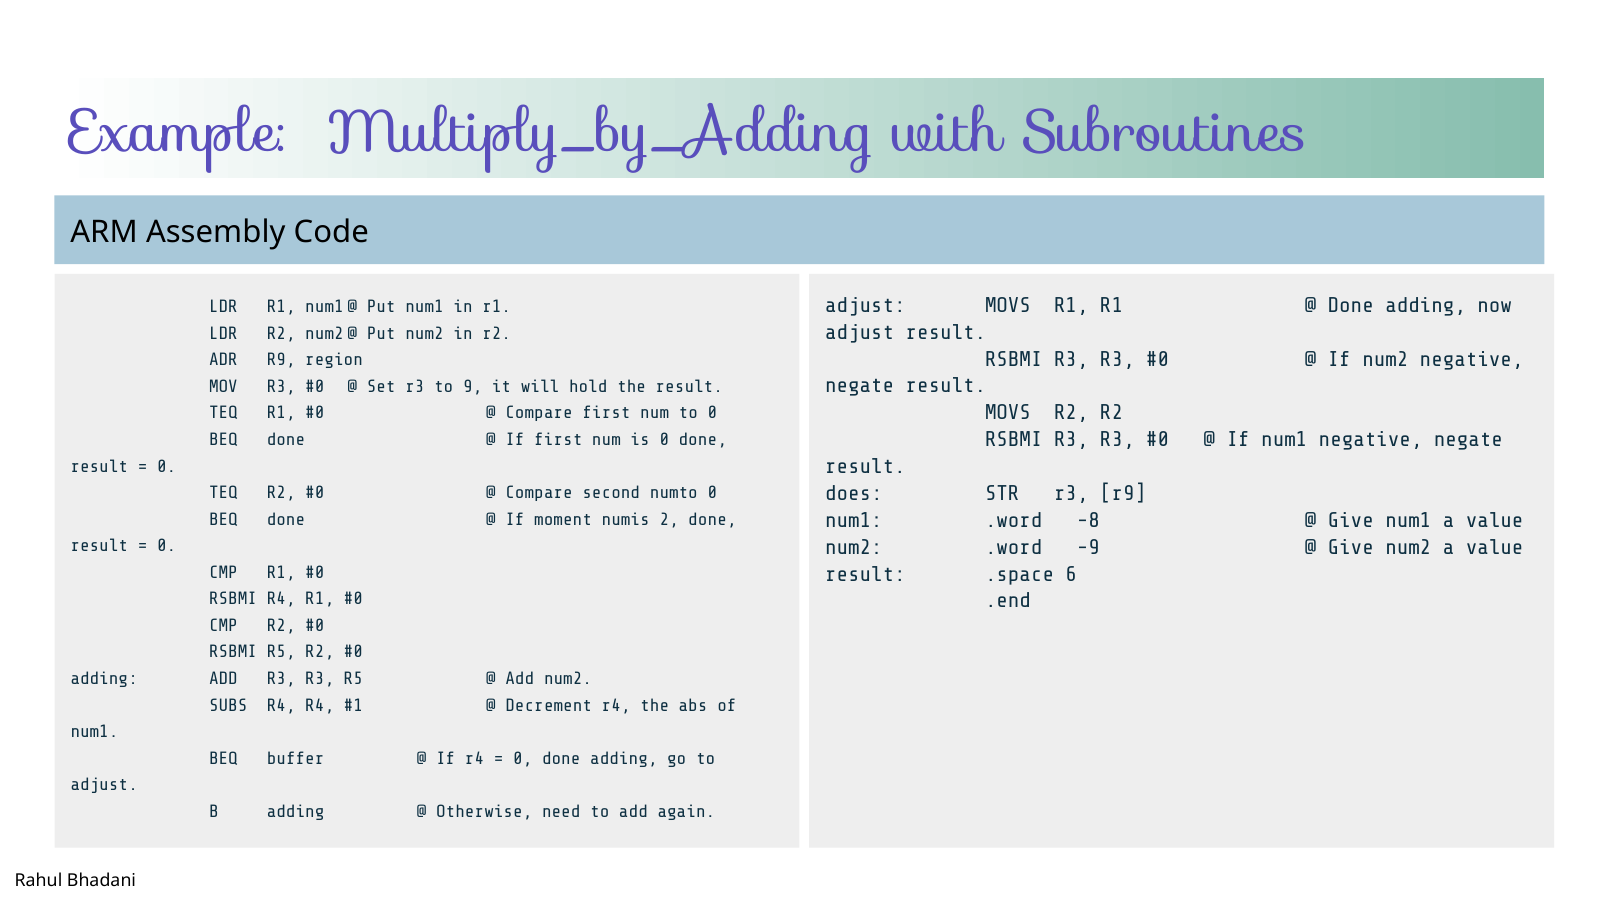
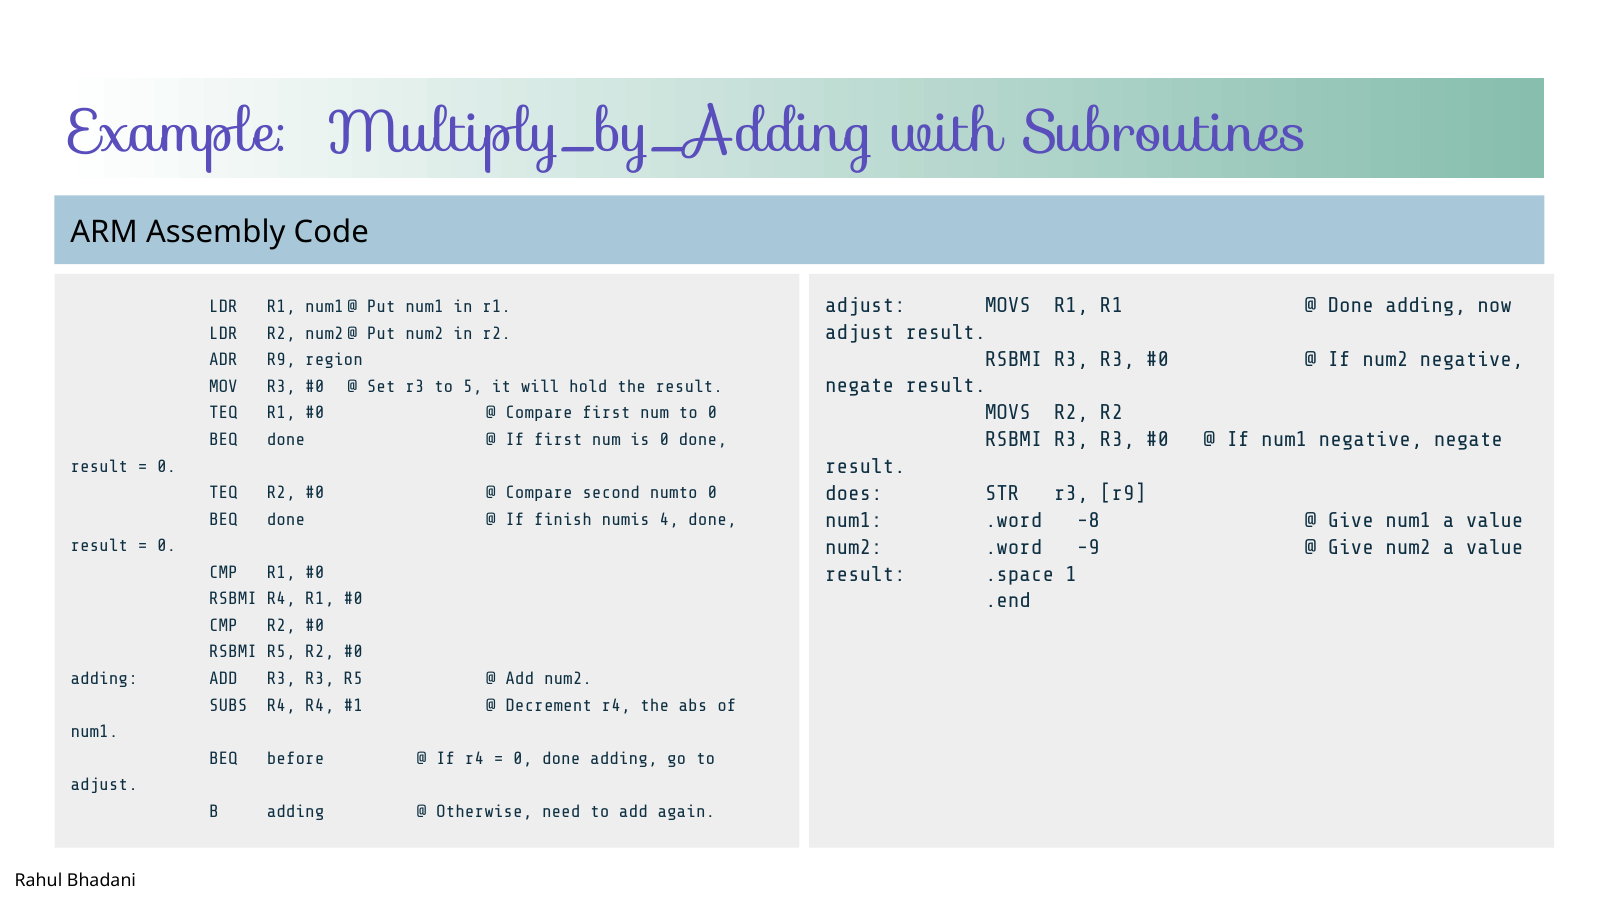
9: 9 -> 5 (473, 387)
moment: moment -> finish (563, 520)
2: 2 -> 4 (669, 520)
6: 6 -> 1 (1071, 574)
buffer: buffer -> before (296, 759)
